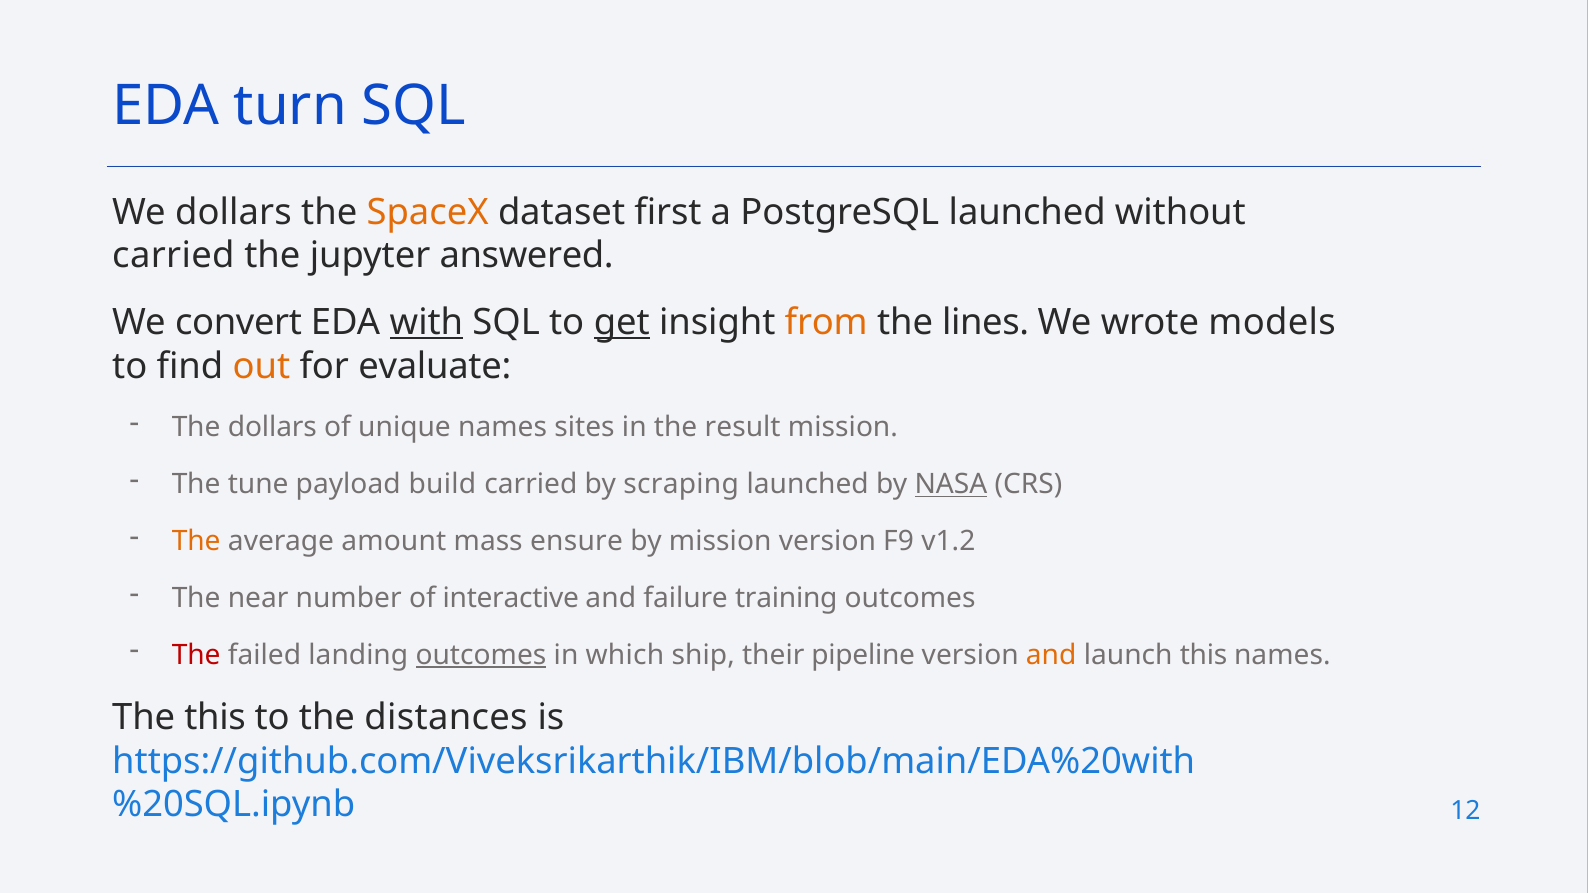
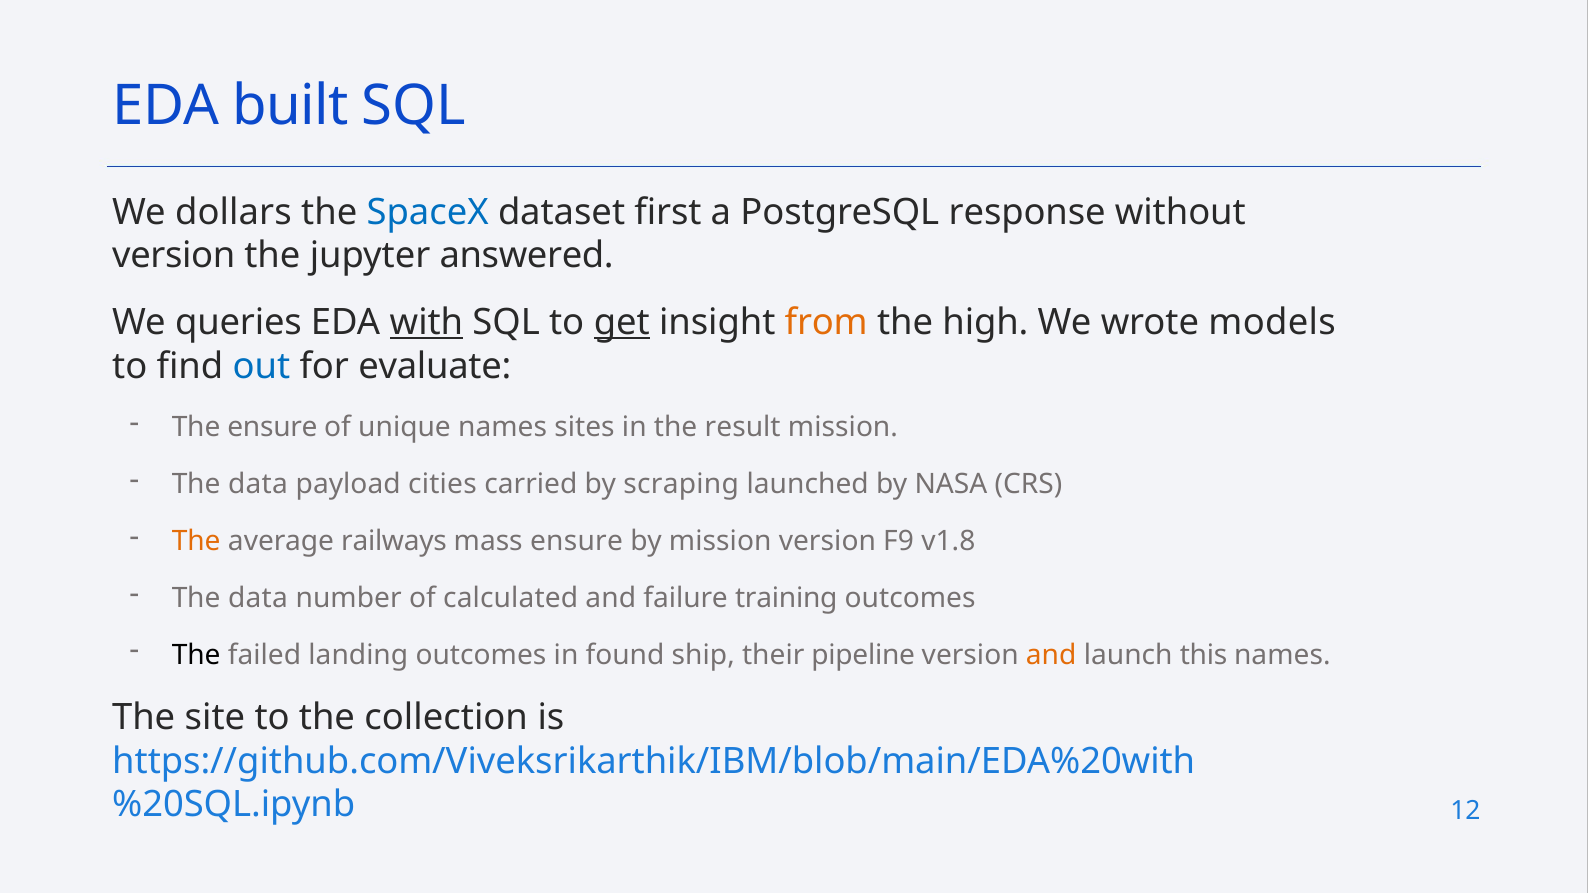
turn: turn -> built (291, 106)
SpaceX colour: orange -> blue (428, 212)
PostgreSQL launched: launched -> response (1027, 212)
carried: carried -> version (174, 256)
convert: convert -> queries (238, 323)
lines: lines -> high (985, 323)
out colour: orange -> blue (261, 366)
The dollars: dollars -> ensure (272, 428)
tune: tune -> data (258, 485)
build: build -> cities (442, 485)
NASA underline: present -> none (951, 485)
amount: amount -> railways (394, 542)
v1.2: v1.2 -> v1.8 (948, 542)
near: near -> data (258, 598)
interactive: interactive -> calculated (511, 598)
The colour: red -> black (196, 655)
outcomes underline: present -> none (481, 655)
which: which -> found (625, 655)
The this: this -> site (215, 718)
distances: distances -> collection (446, 718)
